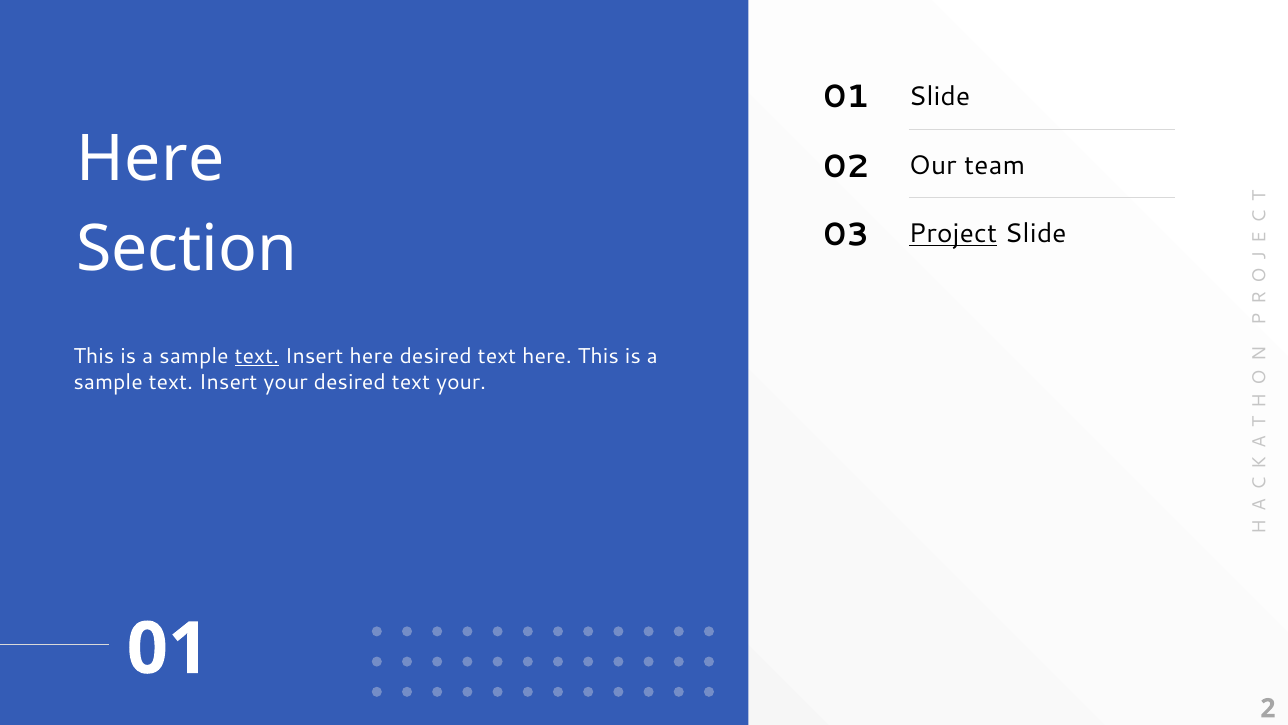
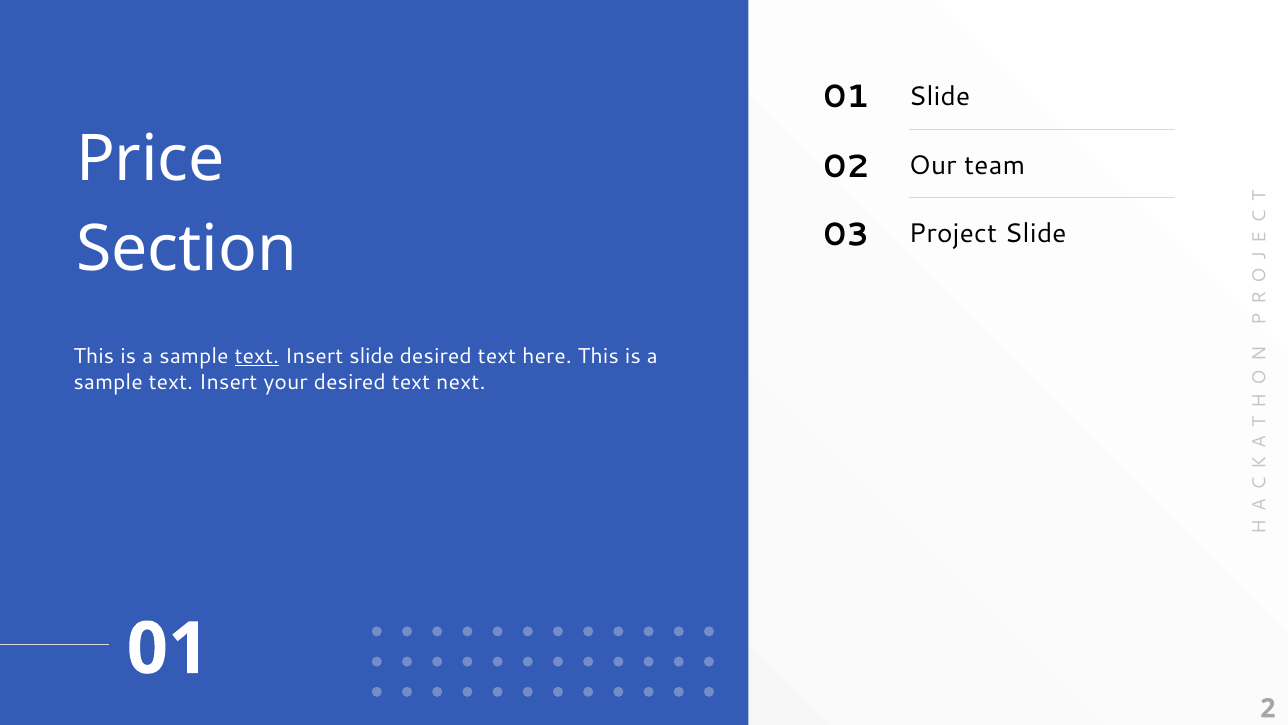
Here: Here -> Price (151, 159)
Project underline: present -> none (953, 234)
Insert here: here -> slide (372, 356)
text your: your -> next (461, 382)
